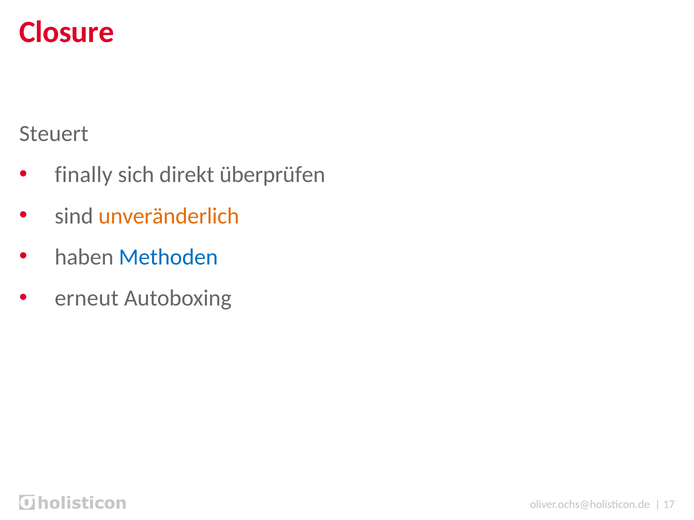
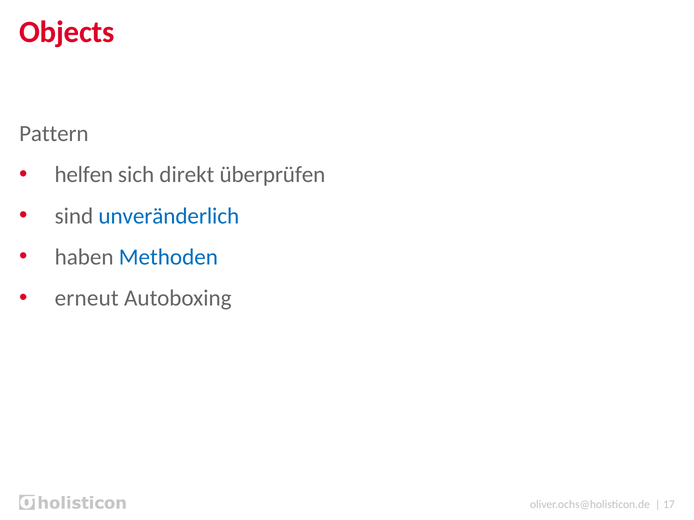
Closure: Closure -> Objects (67, 32)
Steuert: Steuert -> Pattern (54, 134)
finally: finally -> helfen (84, 175)
unveränderlich colour: orange -> blue (169, 216)
